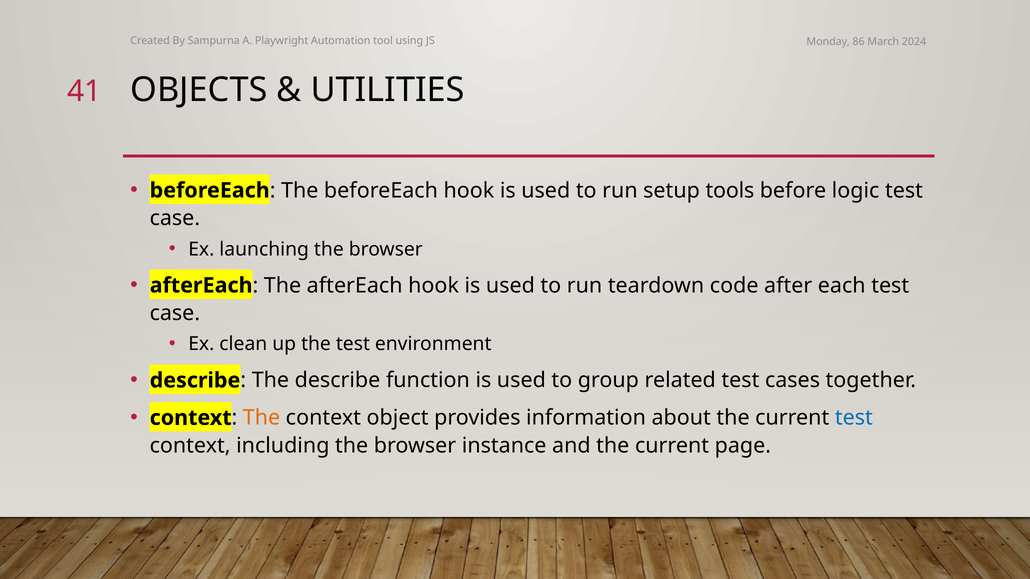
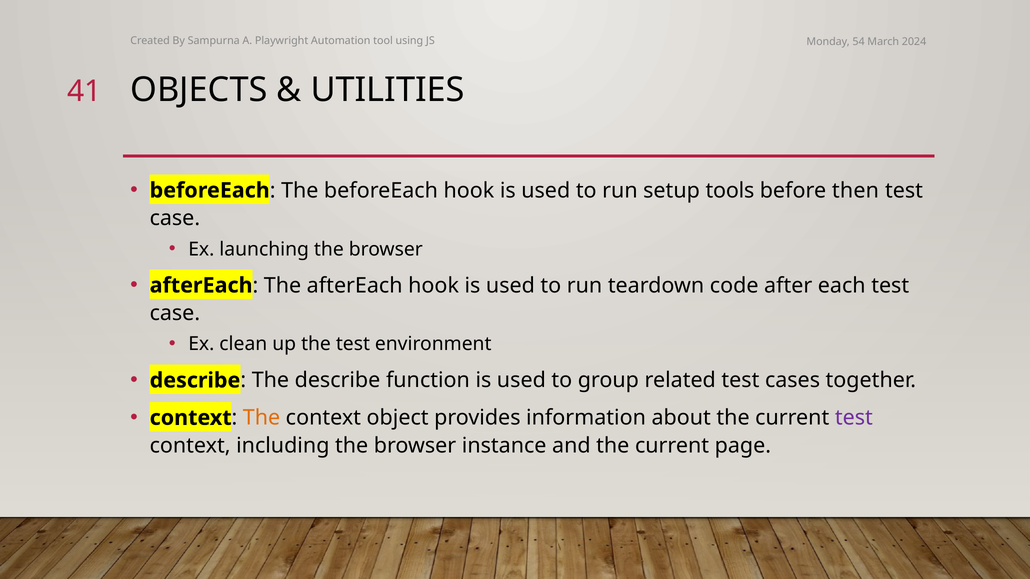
86: 86 -> 54 (859, 42)
logic: logic -> then (855, 191)
test colour: blue -> purple (854, 418)
